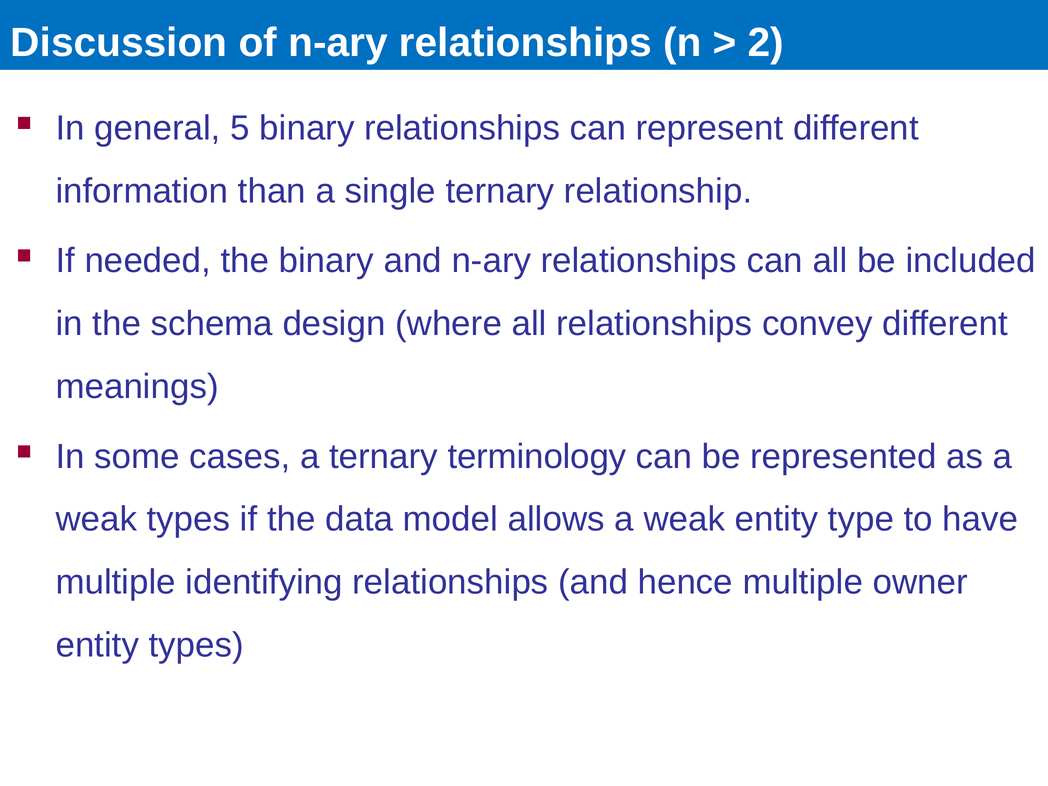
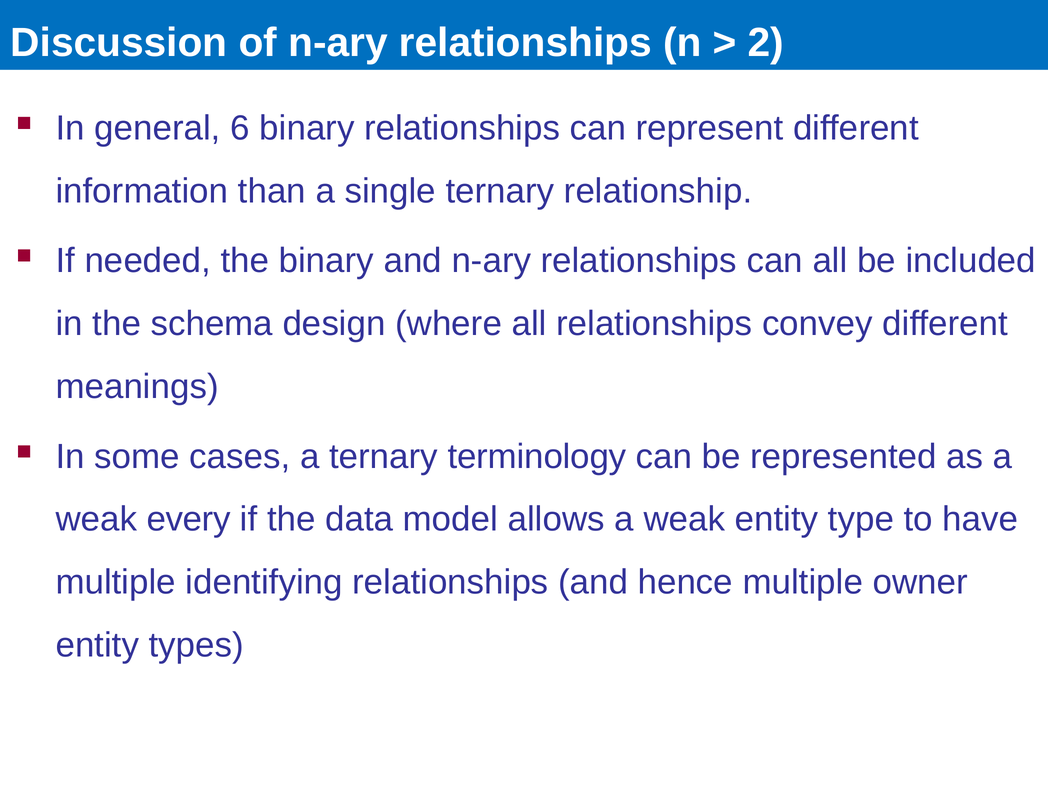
5: 5 -> 6 (240, 128)
weak types: types -> every (189, 519)
